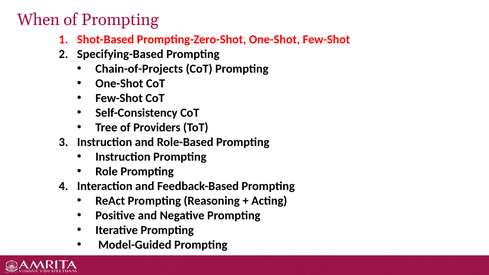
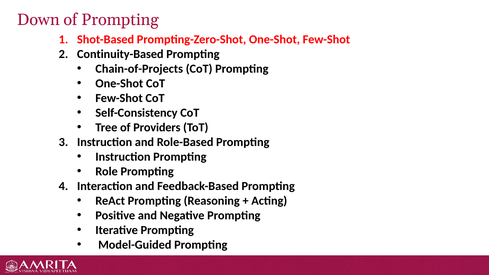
When: When -> Down (38, 20)
Specifying-Based: Specifying-Based -> Continuity-Based (120, 54)
